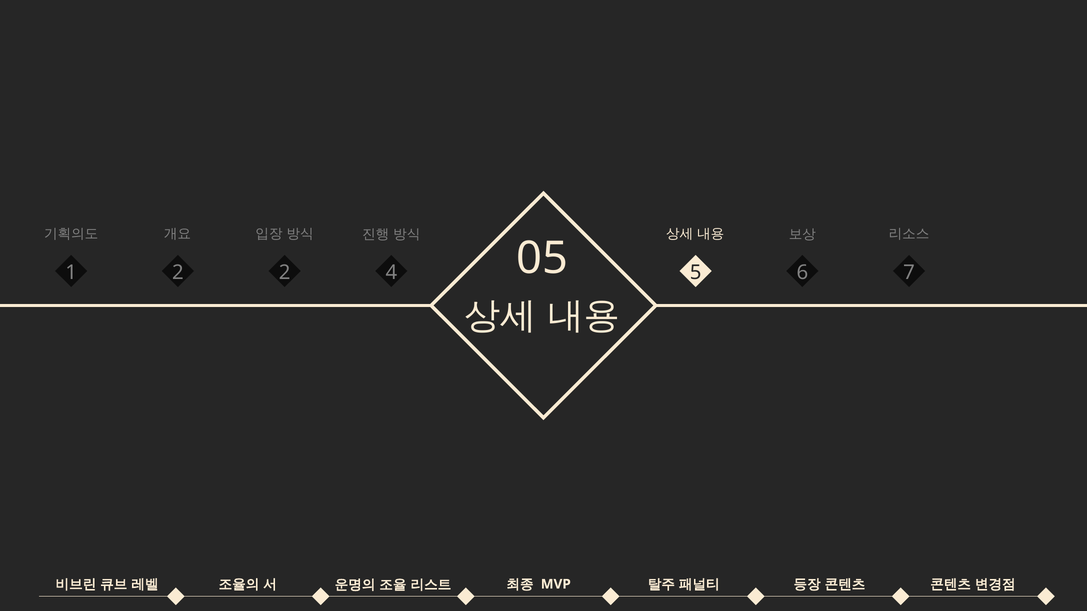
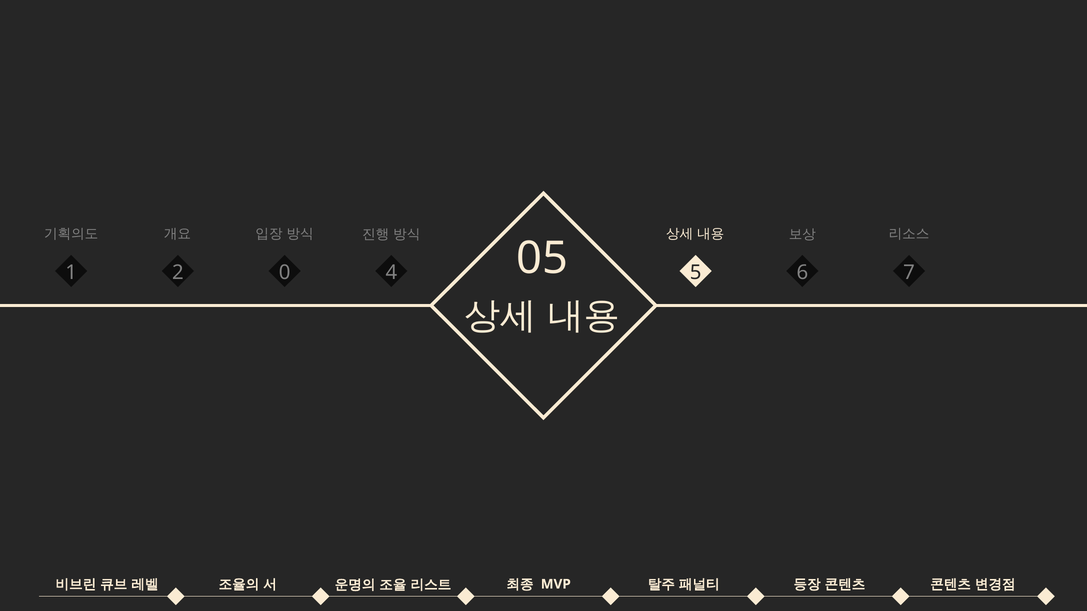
2 2: 2 -> 0 (285, 273)
